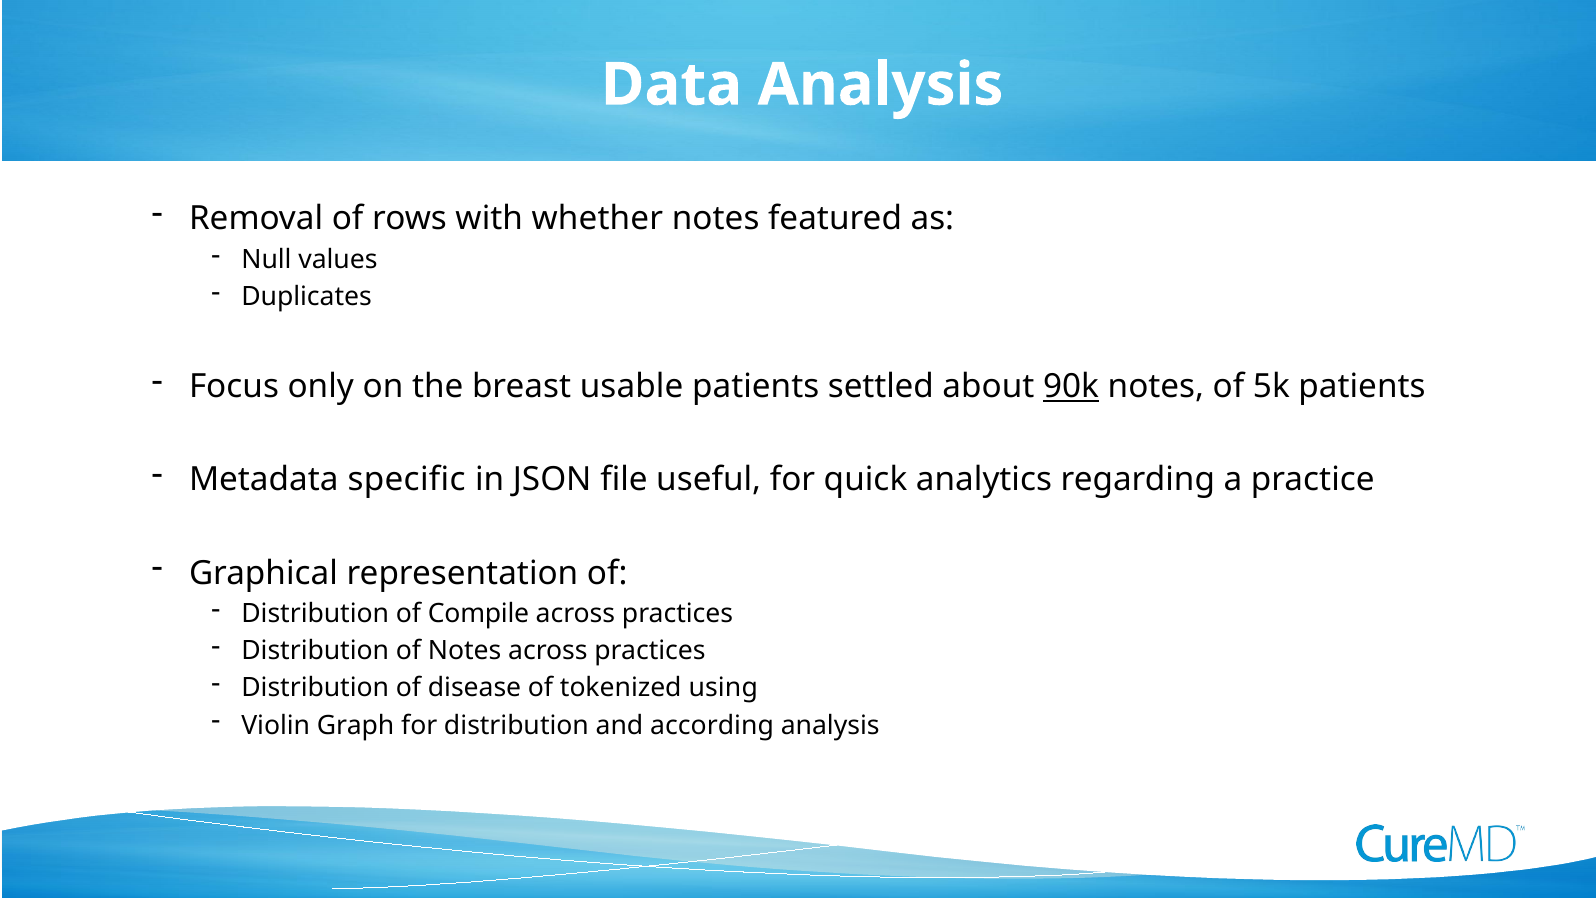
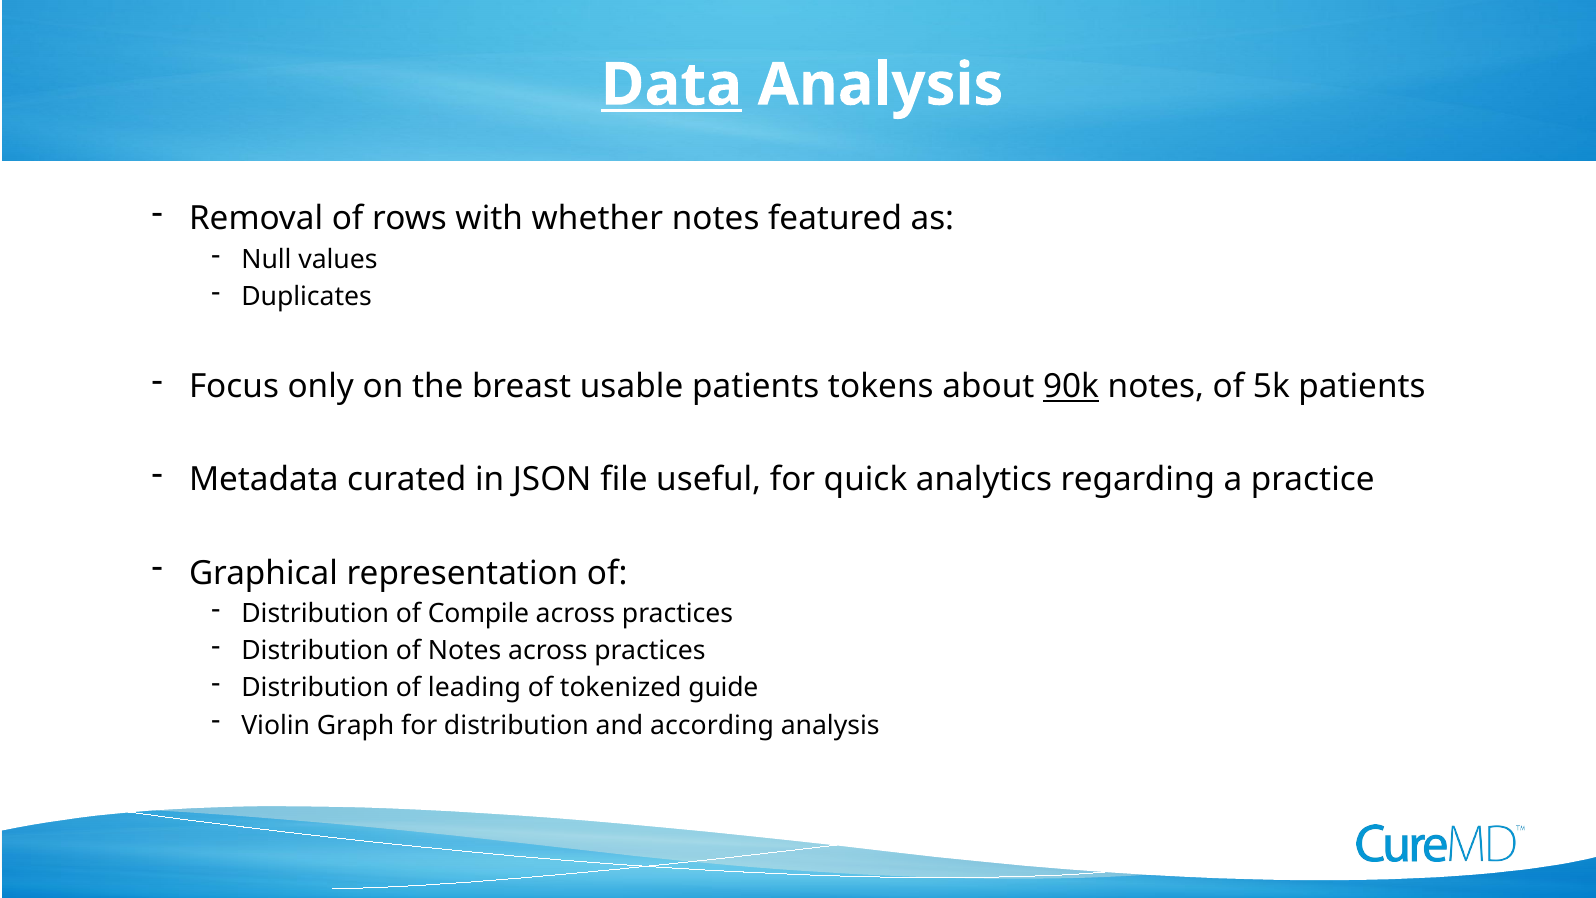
Data underline: none -> present (671, 85)
settled: settled -> tokens (881, 387)
specific: specific -> curated (407, 480)
disease: disease -> leading (474, 688)
using: using -> guide (723, 688)
